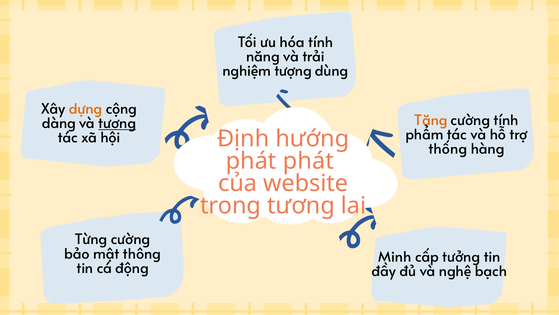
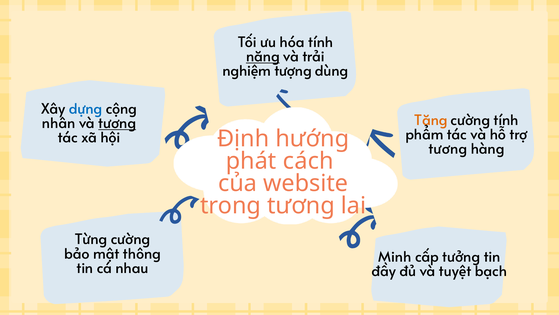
năng underline: none -> present (263, 57)
dựng colour: orange -> blue (86, 109)
dàng: dàng -> nhân (59, 123)
thống: thống -> tương (448, 149)
phát phát: phát -> cách (308, 161)
động: động -> nhau (132, 268)
nghệ: nghệ -> tuyệt (455, 271)
